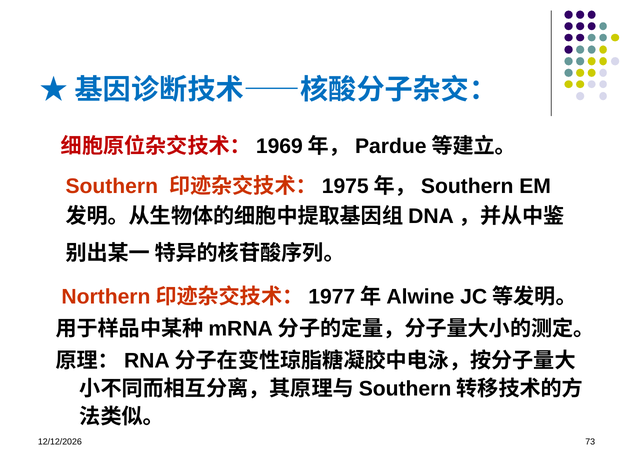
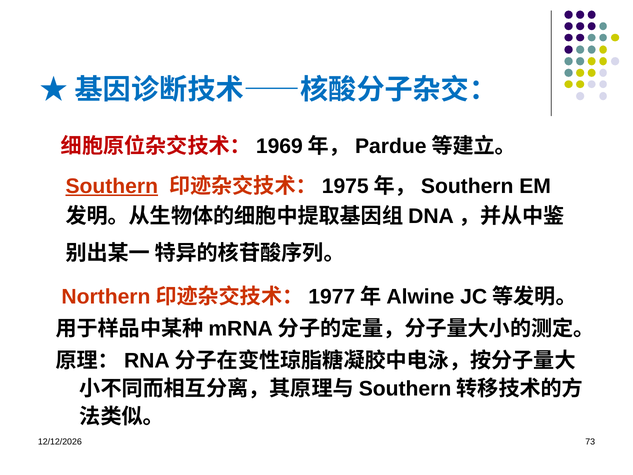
Southern underline: none -> present (112, 186)
